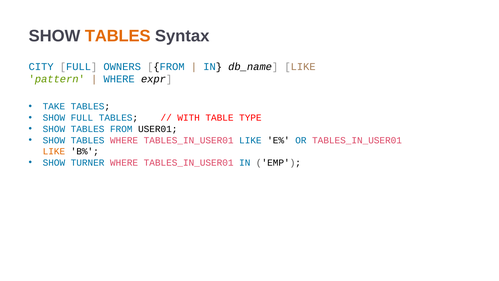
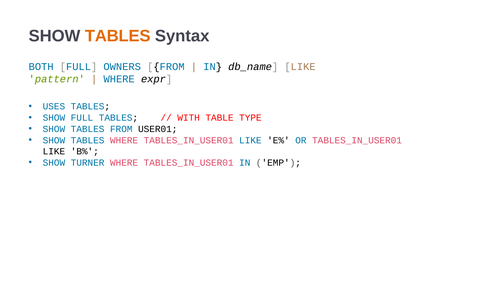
CITY: CITY -> BOTH (41, 67)
TAKE: TAKE -> USES (54, 106)
LIKE colour: orange -> black (54, 151)
